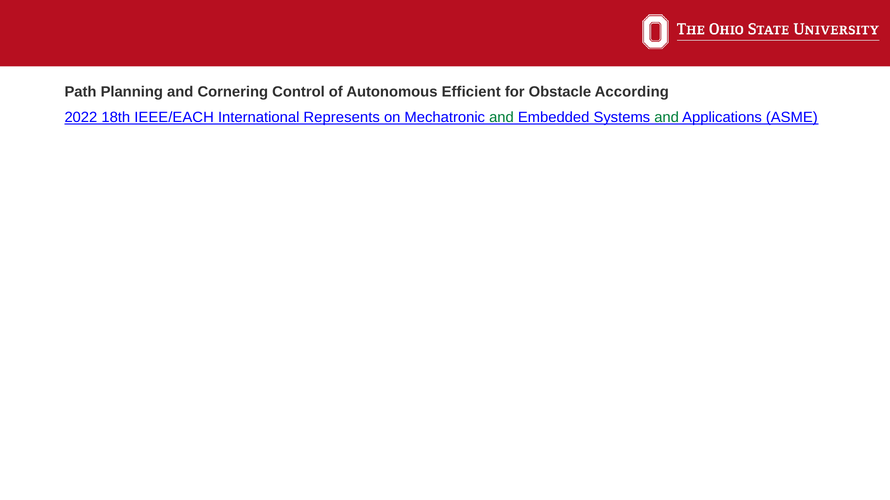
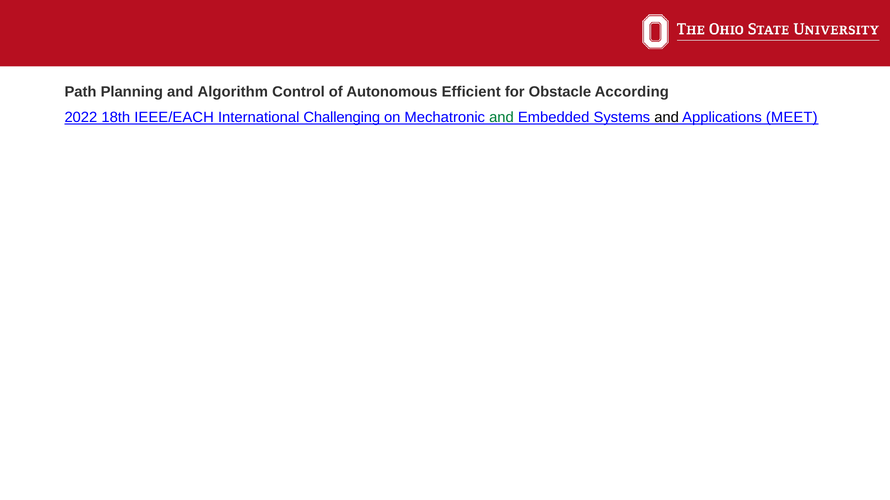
Cornering: Cornering -> Algorithm (233, 92)
Represents: Represents -> Challenging (342, 117)
and colour: green -> black (667, 117)
ASME: ASME -> MEET (792, 117)
